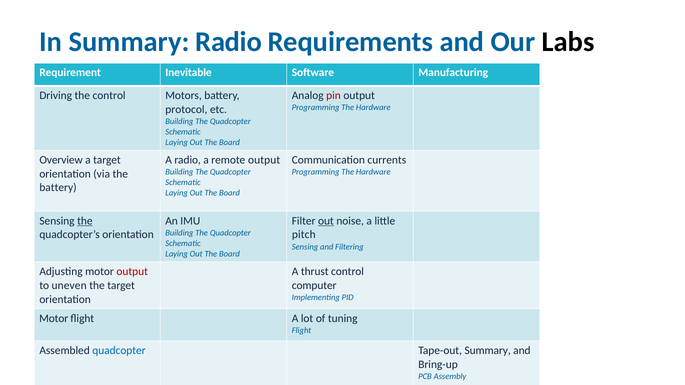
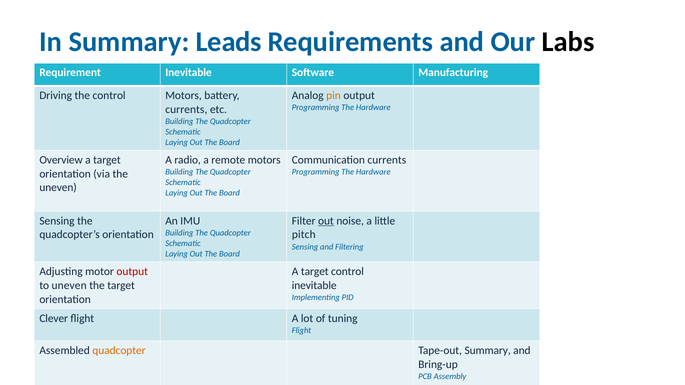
Summary Radio: Radio -> Leads (229, 42)
pin colour: red -> orange (334, 96)
protocol: protocol -> currents (186, 110)
remote output: output -> motors (264, 160)
battery: battery -> uneven (58, 188)
the underline: present -> none (85, 221)
thrust: thrust -> target (315, 272)
computer: computer -> inevitable (314, 286)
Motor: Motor -> Clever (54, 319)
quadcopter colour: blue -> orange (119, 351)
